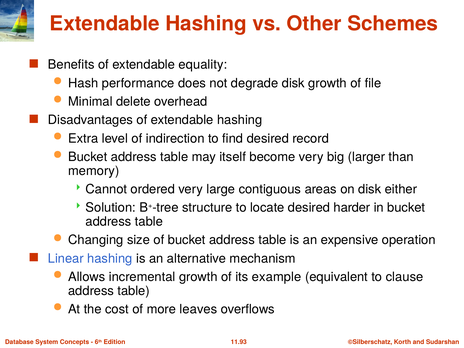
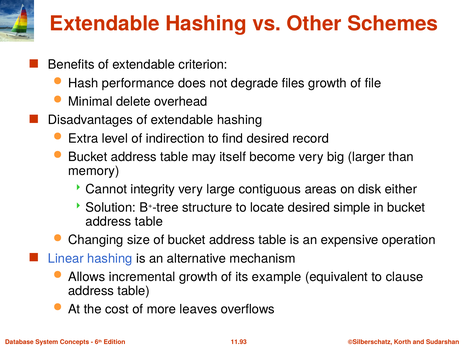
equality: equality -> criterion (203, 65)
degrade disk: disk -> files (293, 83)
ordered: ordered -> integrity (153, 189)
harder: harder -> simple (352, 208)
